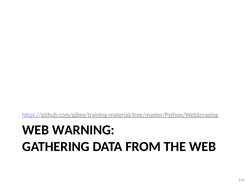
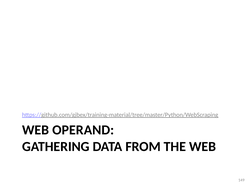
WARNING: WARNING -> OPERAND (83, 130)
